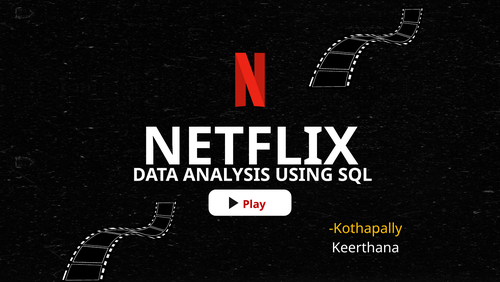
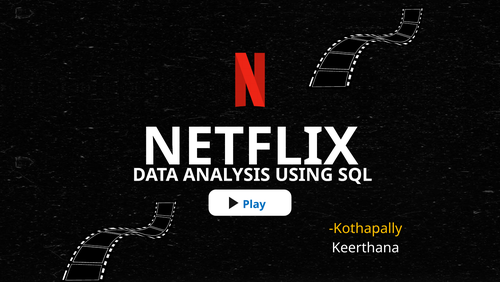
Play colour: red -> blue (254, 204)
